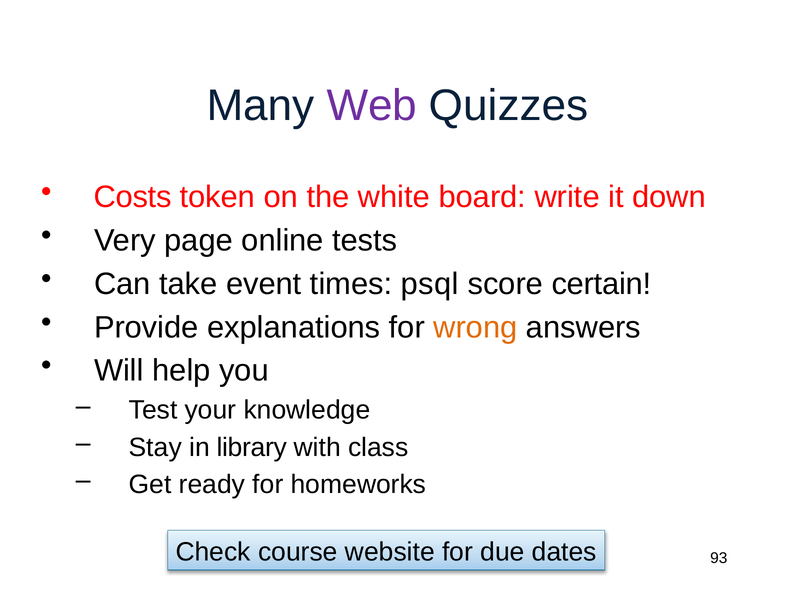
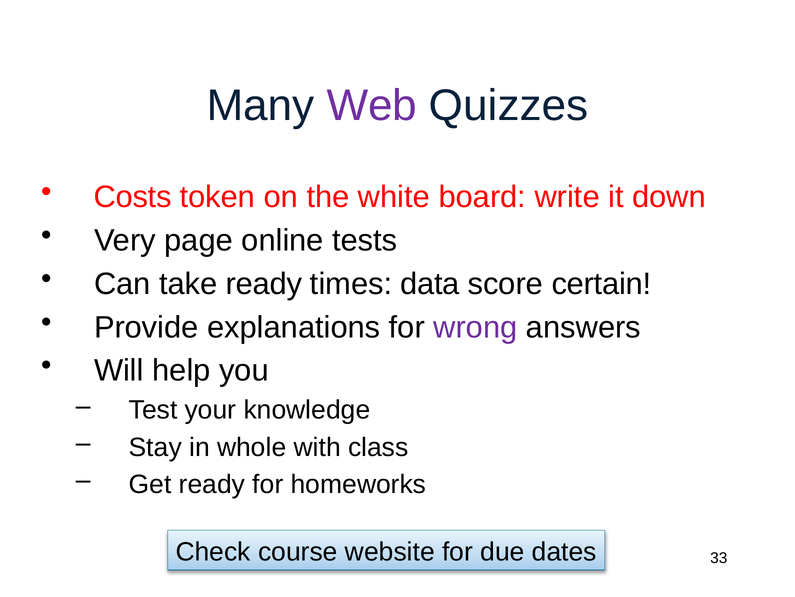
take event: event -> ready (264, 284)
psql: psql -> data (430, 284)
wrong colour: orange -> purple (475, 327)
library: library -> whole (252, 447)
93: 93 -> 33 (719, 558)
